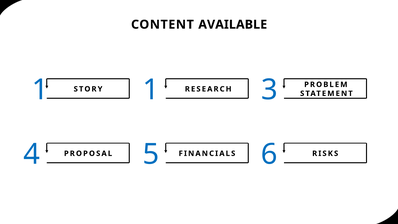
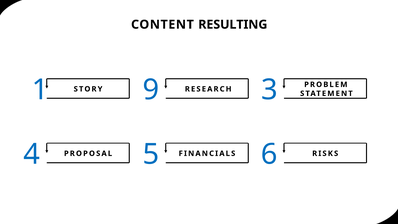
AVAILABLE: AVAILABLE -> RESULTING (233, 25)
STORY 1: 1 -> 9 (151, 90)
